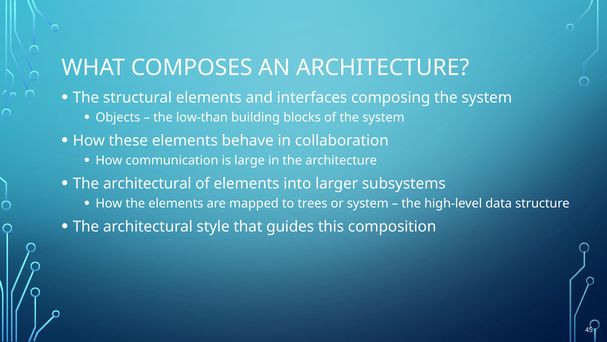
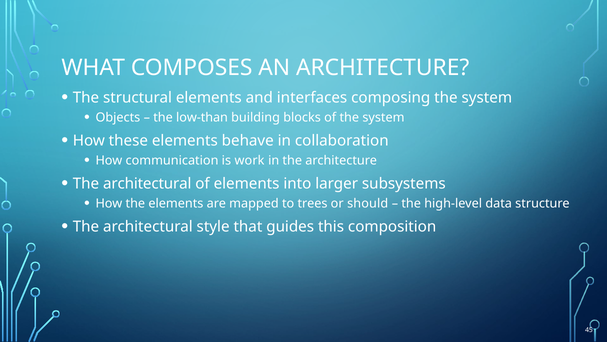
large: large -> work (250, 160)
or system: system -> should (368, 203)
